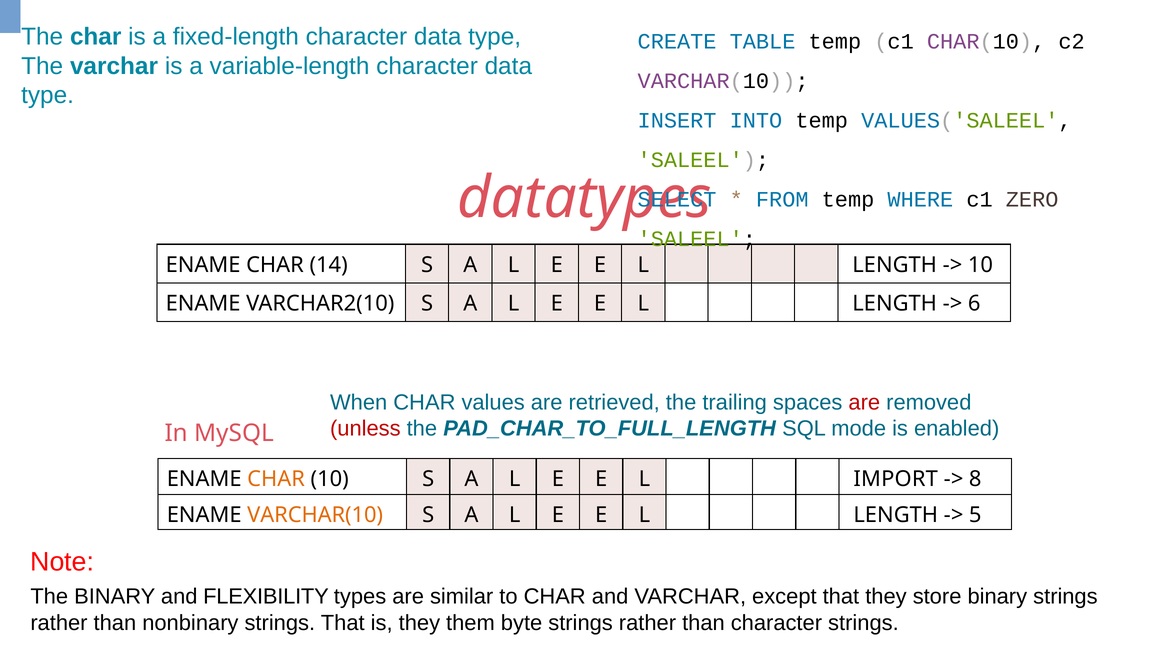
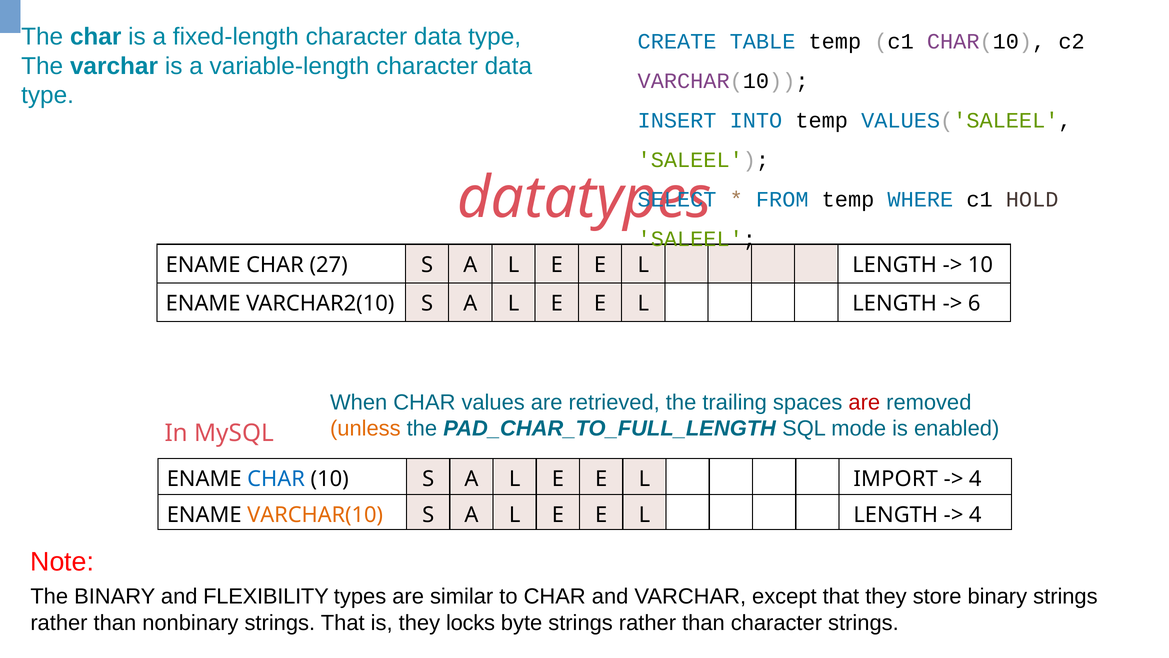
ZERO: ZERO -> HOLD (1032, 199)
14: 14 -> 27 (329, 265)
unless colour: red -> orange (365, 428)
CHAR colour: orange -> blue (276, 479)
8: 8 -> 4 (975, 479)
5: 5 -> 4 (975, 514)
them: them -> locks (471, 622)
